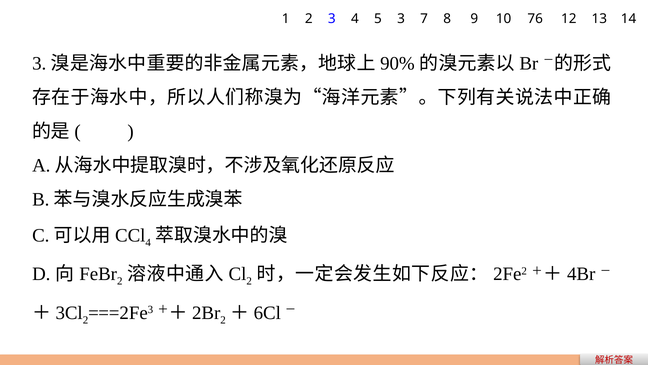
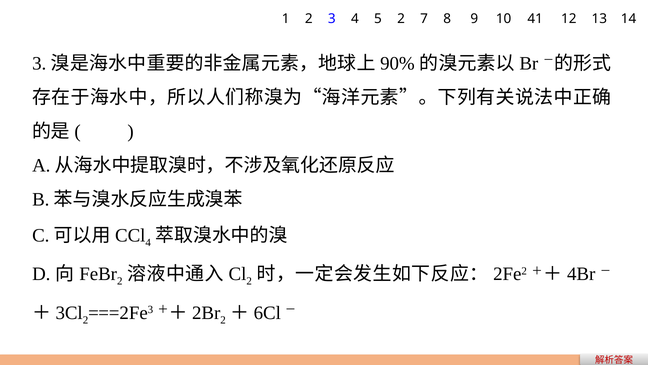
5 3: 3 -> 2 (401, 19)
76: 76 -> 41 (535, 19)
